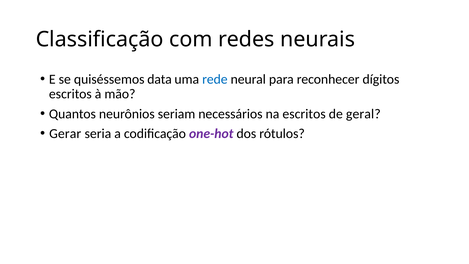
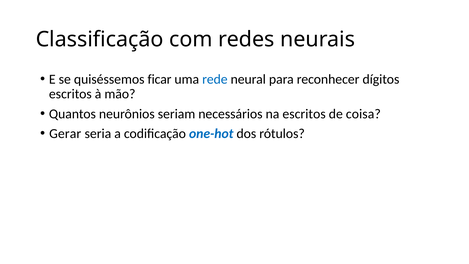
data: data -> ficar (160, 79)
geral: geral -> coisa (363, 114)
one-hot colour: purple -> blue (211, 133)
